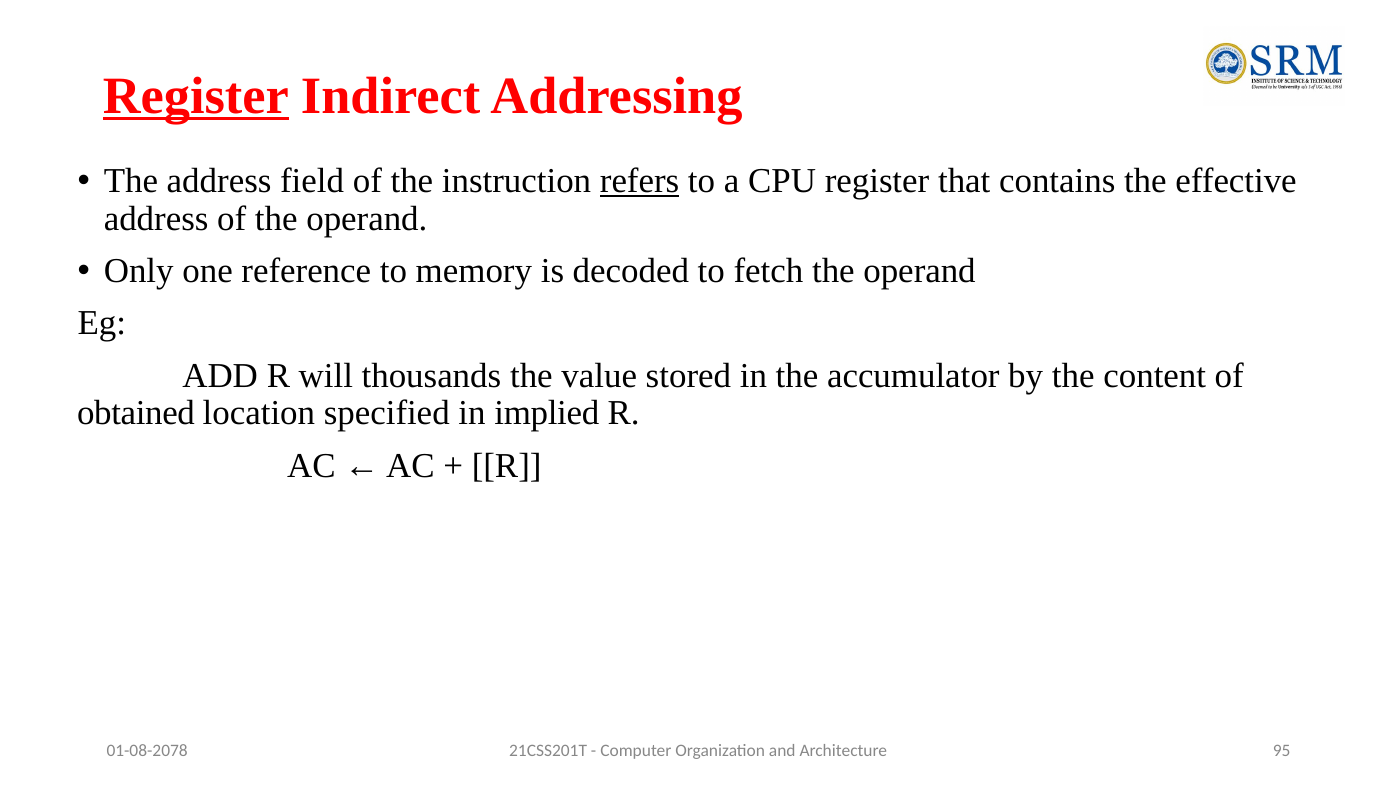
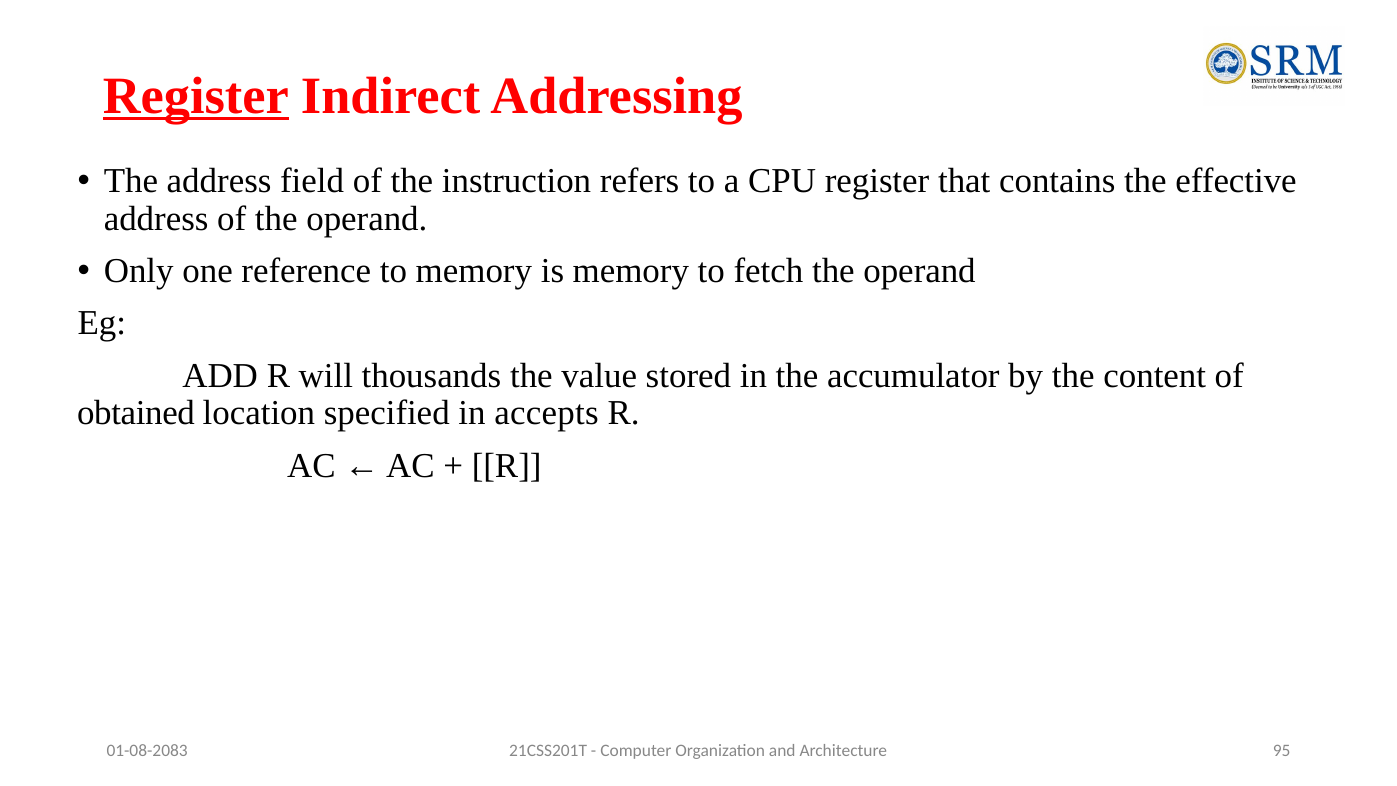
refers underline: present -> none (640, 181)
is decoded: decoded -> memory (631, 271)
implied: implied -> accepts (547, 413)
01-08-2078: 01-08-2078 -> 01-08-2083 (147, 750)
